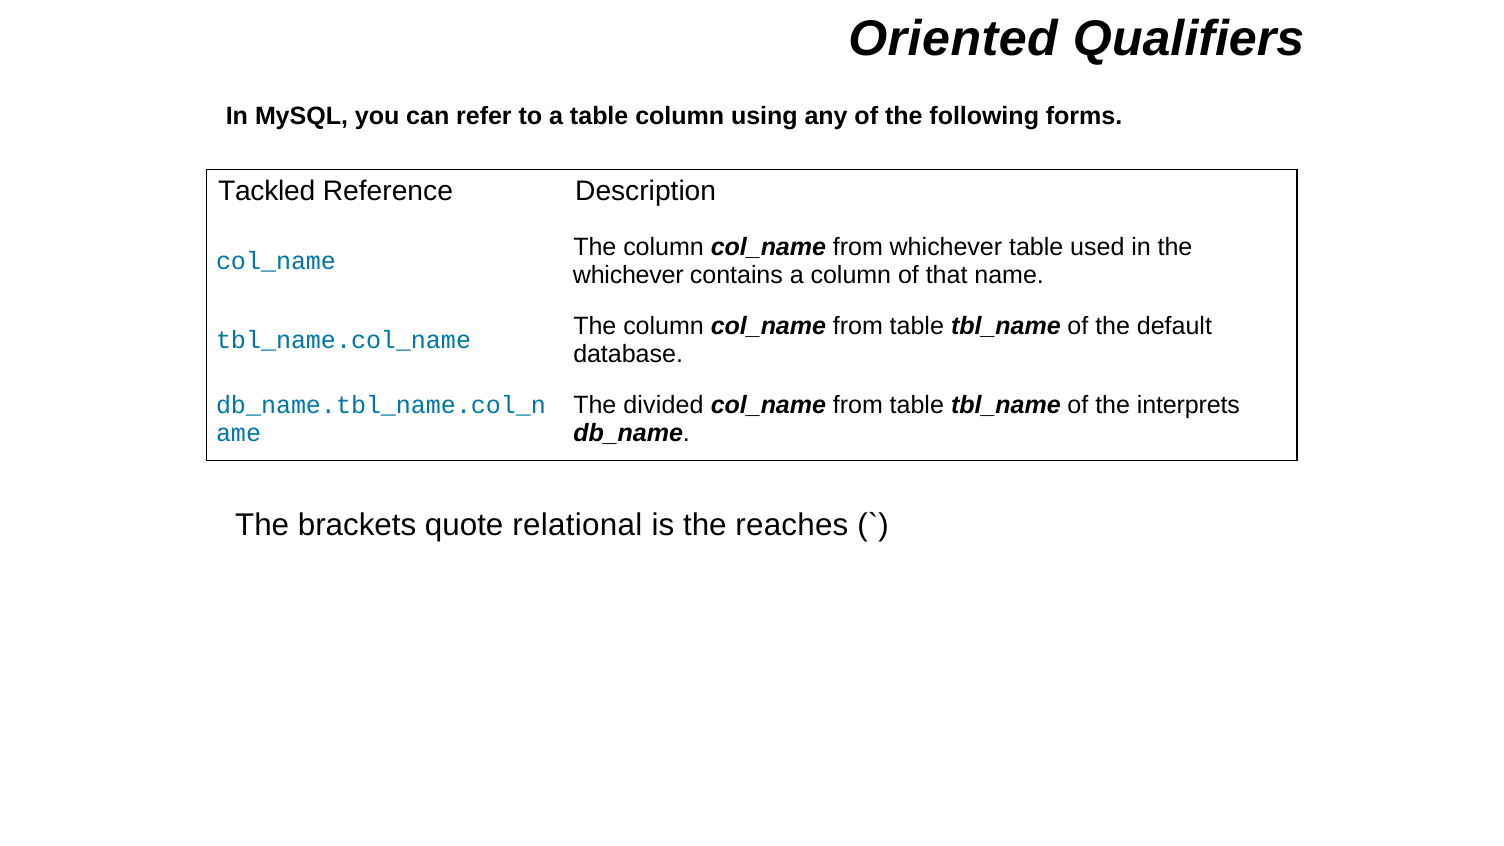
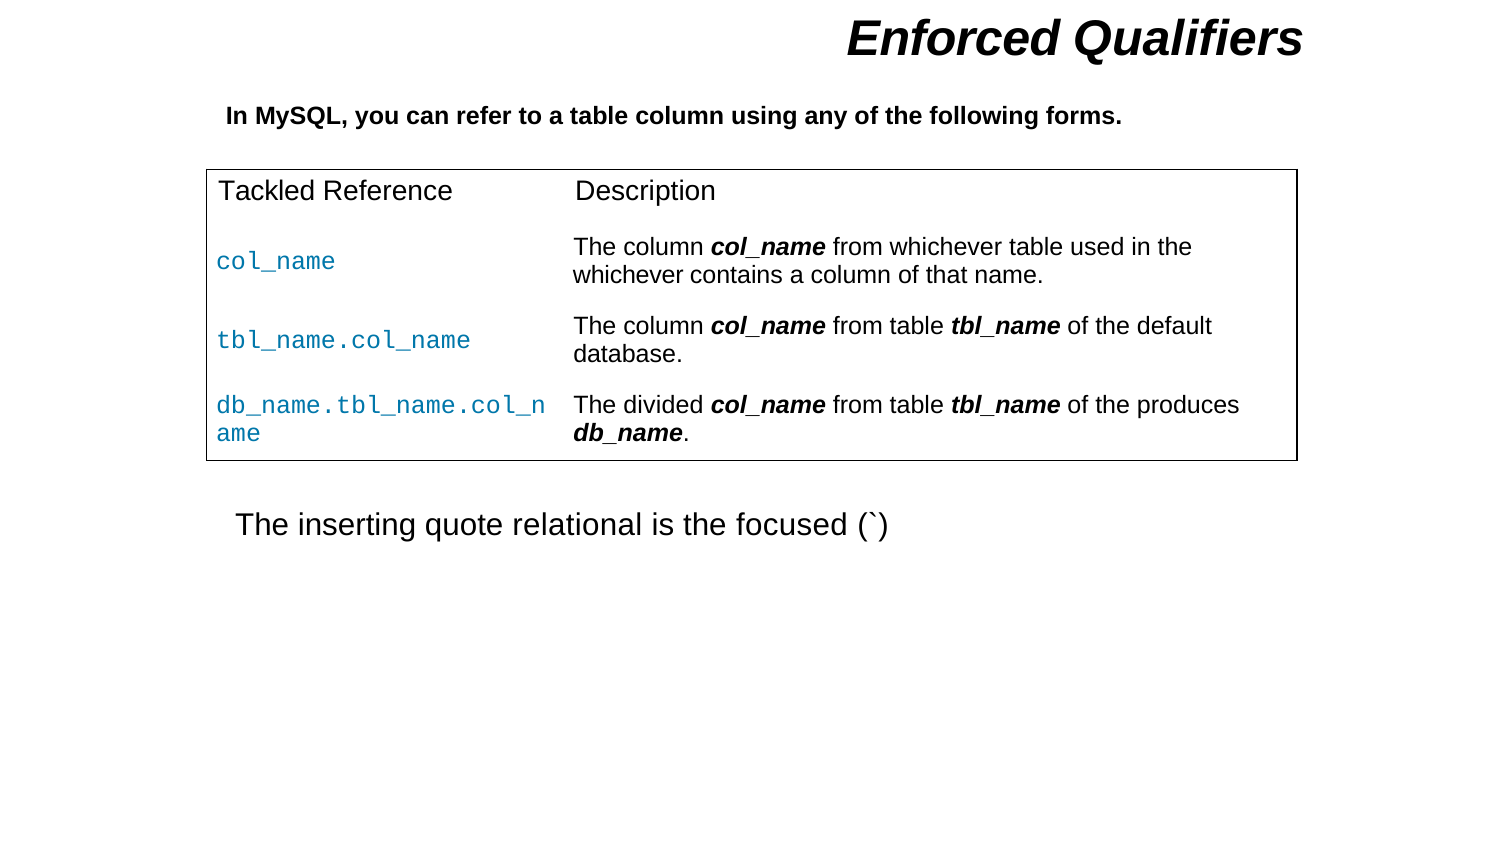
Oriented: Oriented -> Enforced (954, 39)
interprets: interprets -> produces (1188, 405)
brackets: brackets -> inserting (357, 525)
reaches: reaches -> focused (792, 525)
